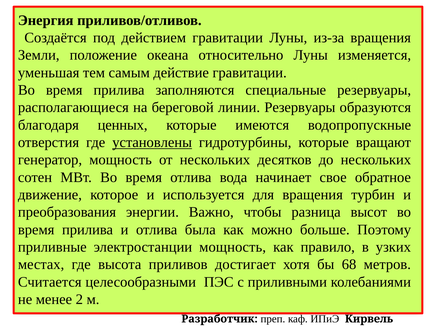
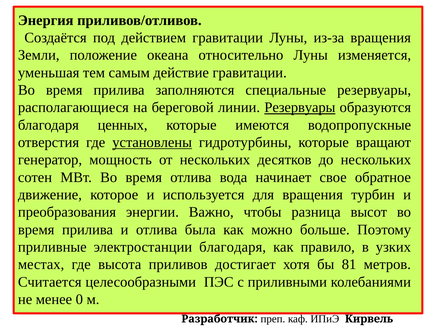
Резервуары underline: none -> present (300, 107)
электростанции мощность: мощность -> благодаря (233, 247)
68: 68 -> 81 (349, 264)
2: 2 -> 0 (79, 299)
